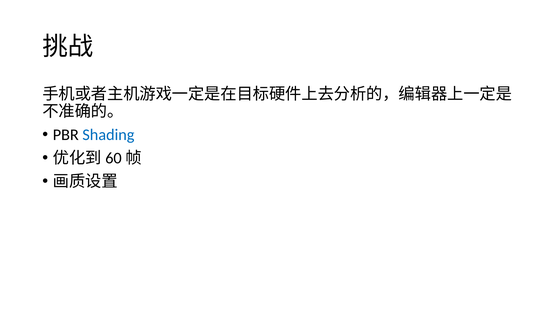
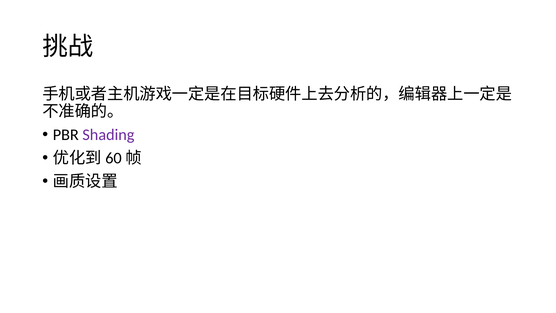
Shading colour: blue -> purple (108, 135)
